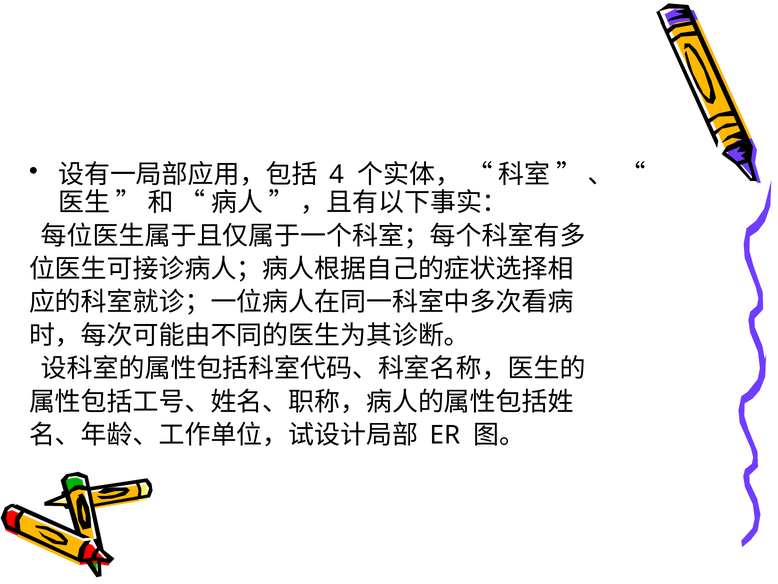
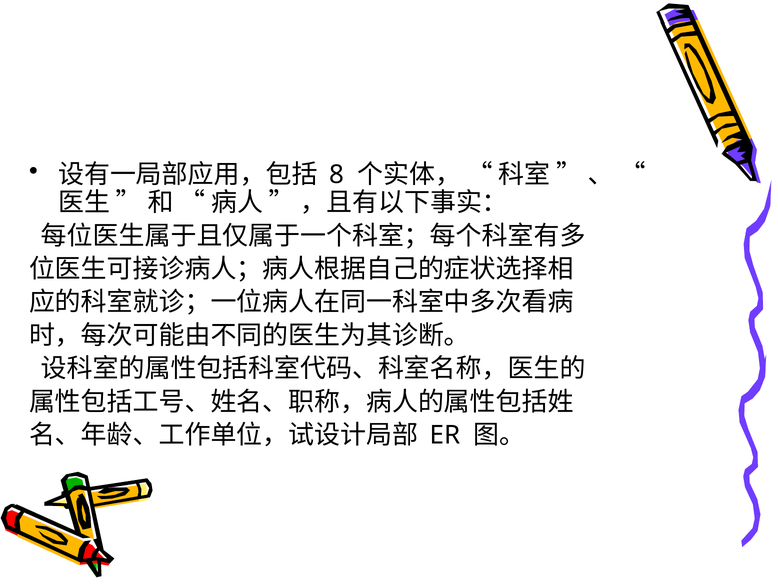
4: 4 -> 8 (337, 175)
